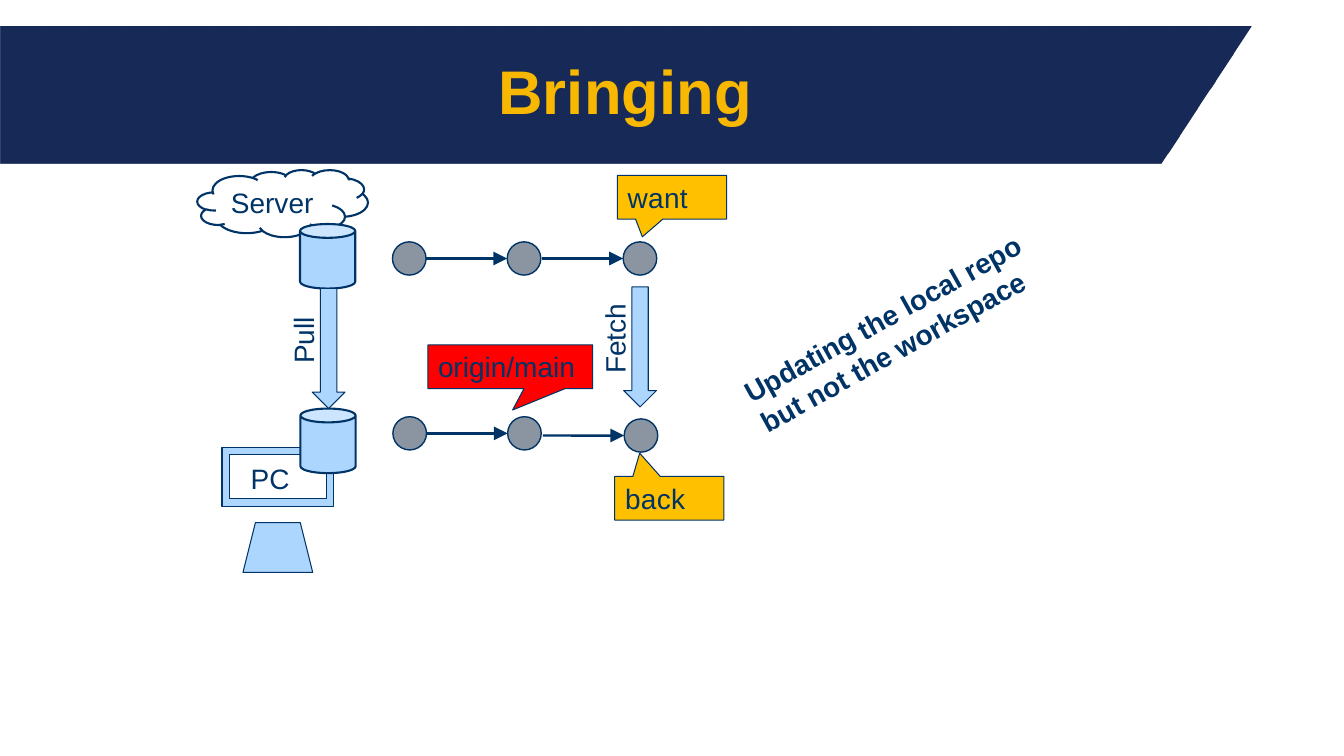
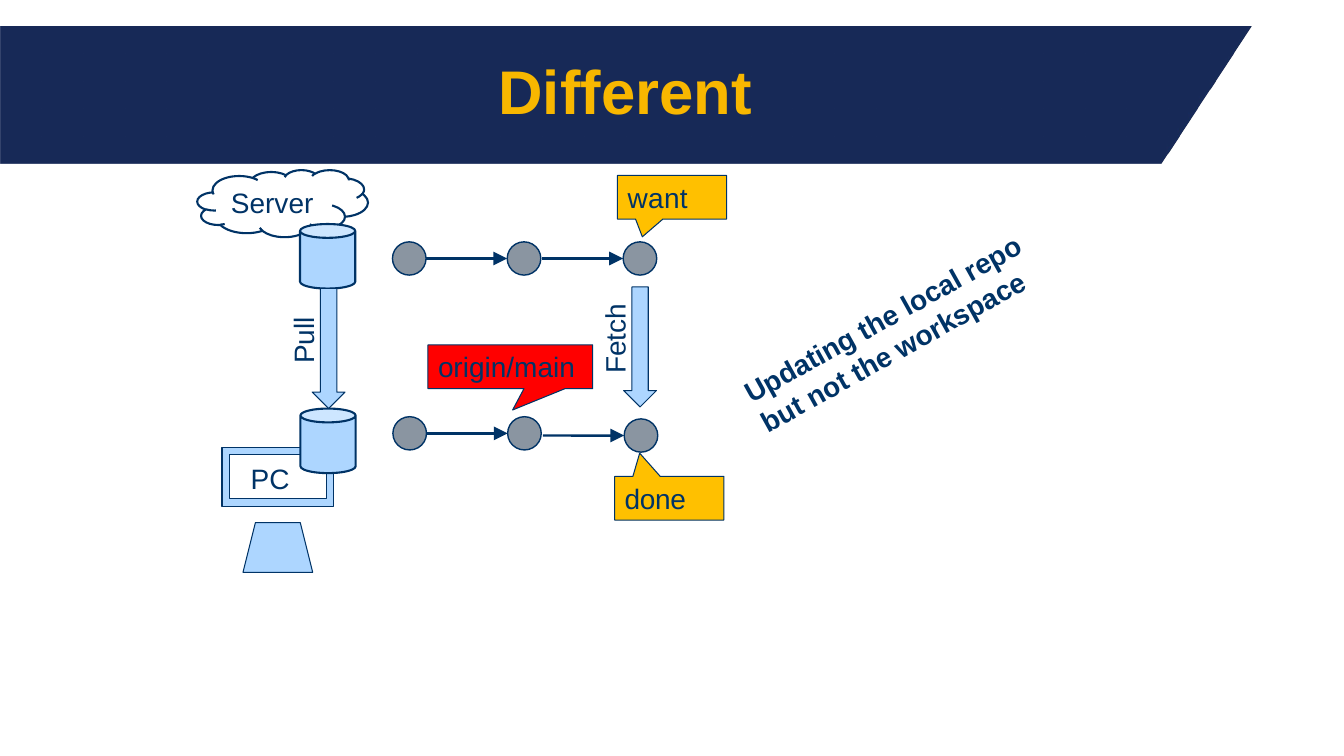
Bringing: Bringing -> Different (625, 94)
back: back -> done (655, 500)
